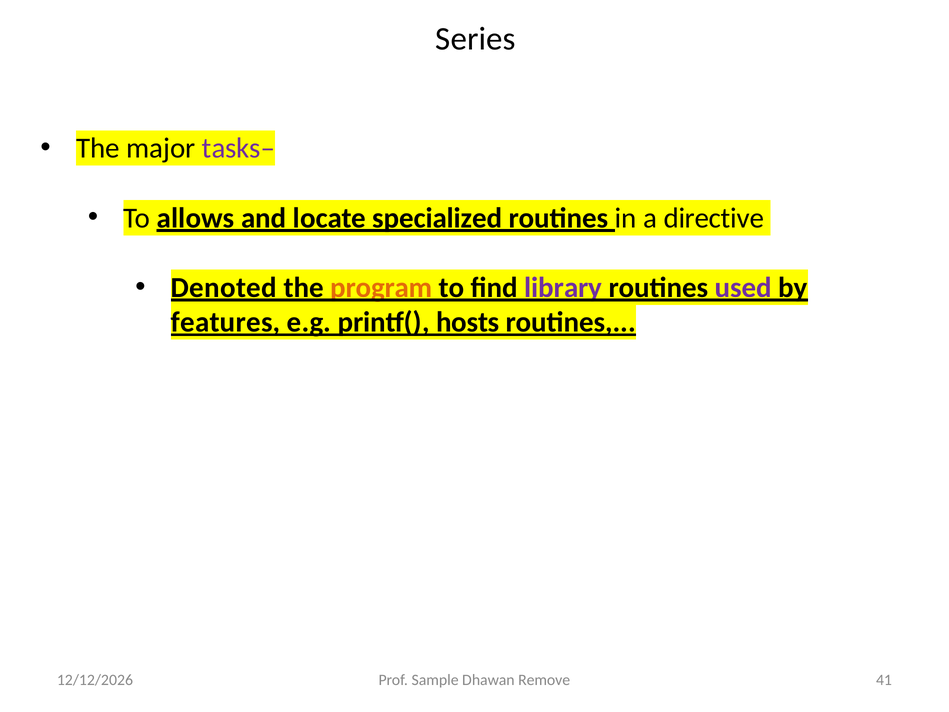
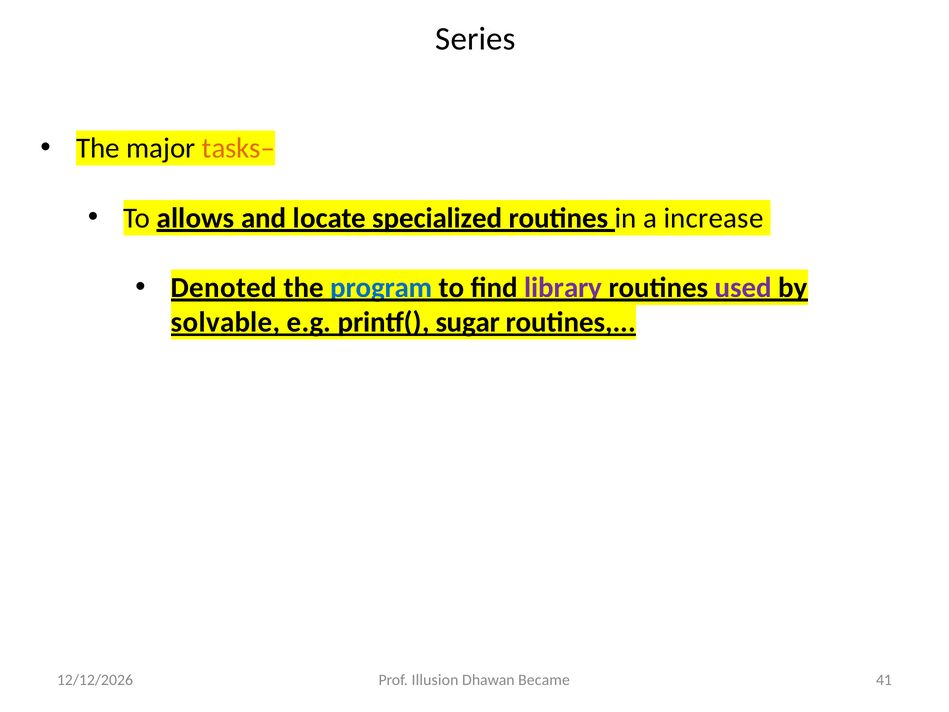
tasks– colour: purple -> orange (239, 148)
directive: directive -> increase (713, 218)
program colour: orange -> blue (381, 287)
features: features -> solvable (226, 322)
hosts: hosts -> sugar (468, 322)
Sample: Sample -> Illusion (435, 680)
Remove: Remove -> Became (544, 680)
